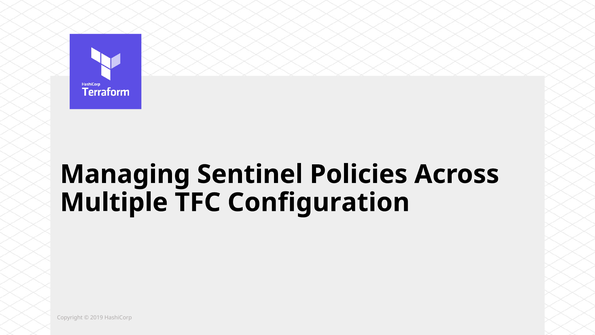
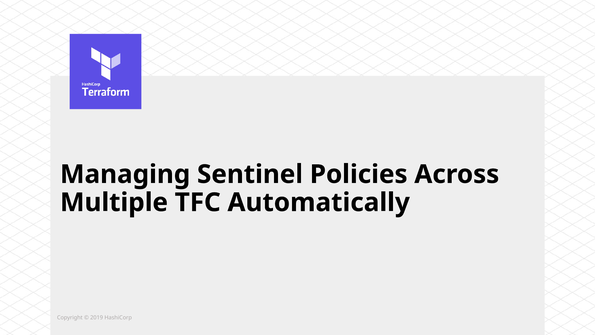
Configuration: Configuration -> Automatically (319, 202)
